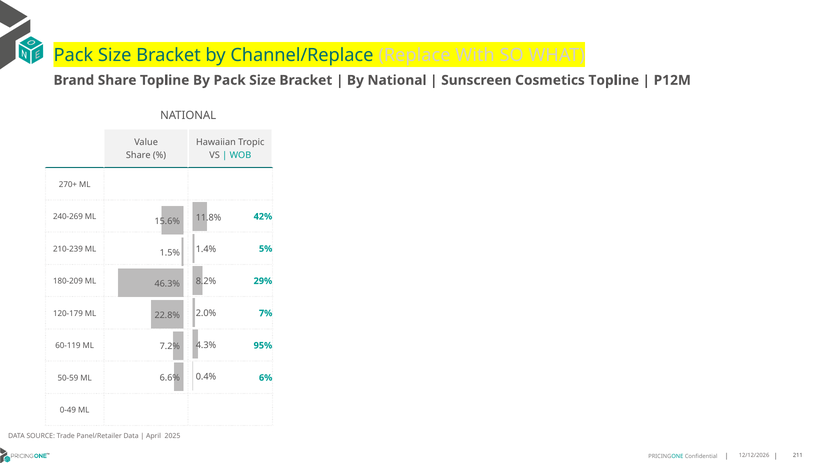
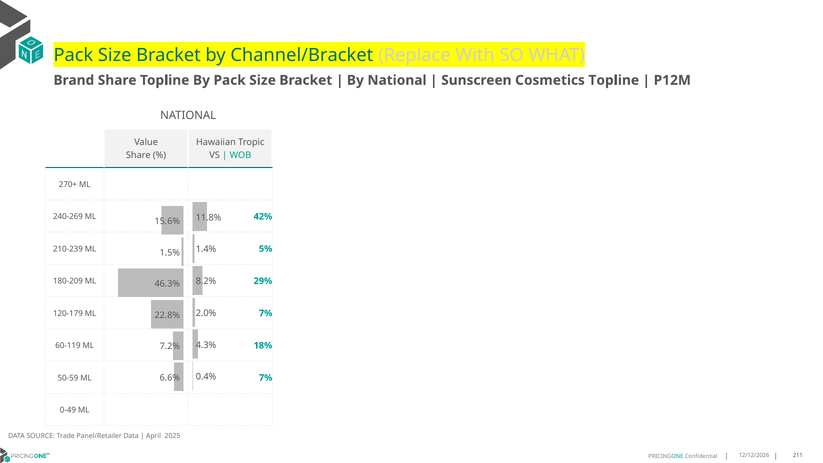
Channel/Replace: Channel/Replace -> Channel/Bracket (302, 55)
95%: 95% -> 18% (263, 345)
50-59 ML 6%: 6% -> 7% (266, 378)
